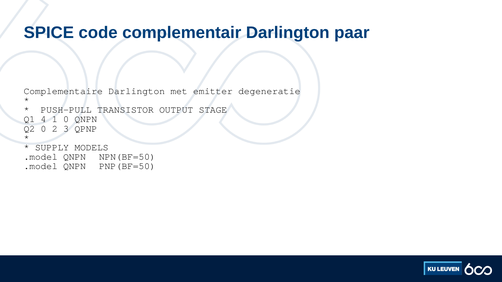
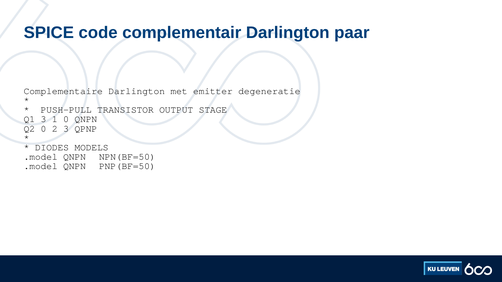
Q1 4: 4 -> 3 (43, 119)
SUPPLY: SUPPLY -> DIODES (52, 148)
